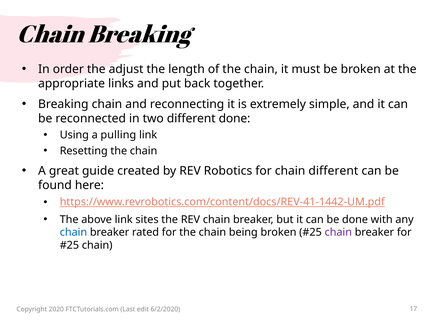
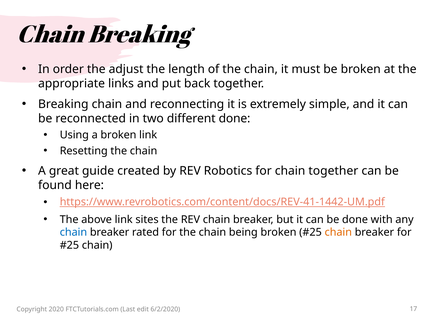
a pulling: pulling -> broken (118, 135)
chain different: different -> together (333, 171)
chain colour: purple -> orange (338, 232)
